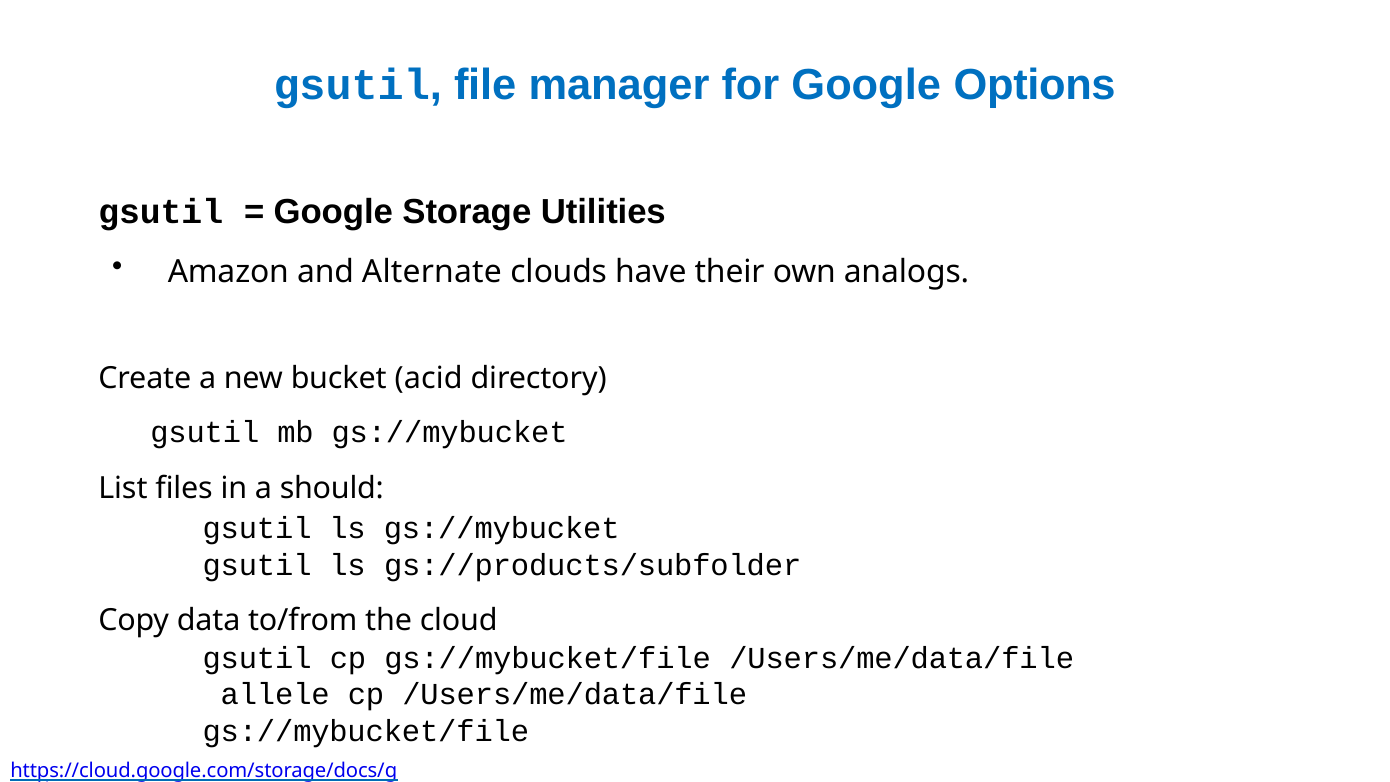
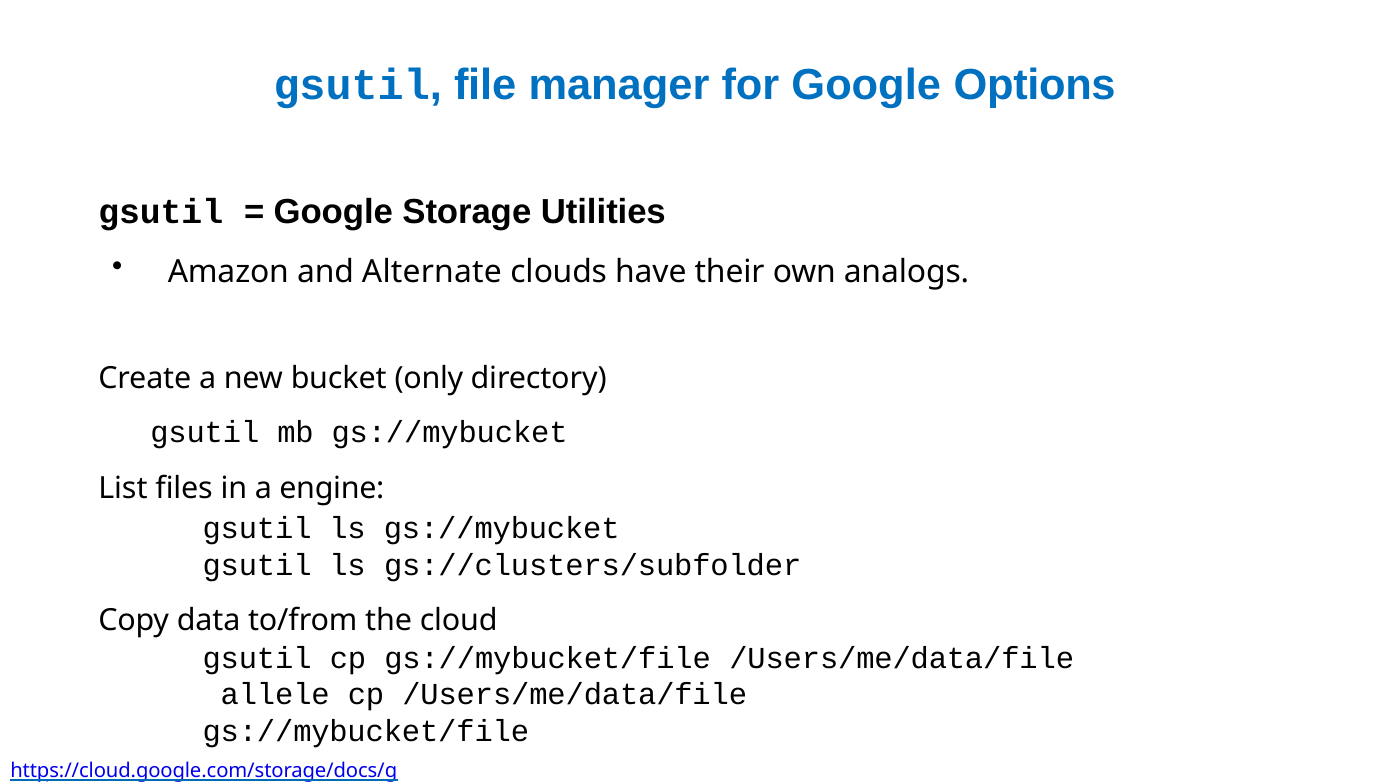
acid: acid -> only (429, 379)
should: should -> engine (332, 488)
gs://products/subfolder: gs://products/subfolder -> gs://clusters/subfolder (593, 565)
